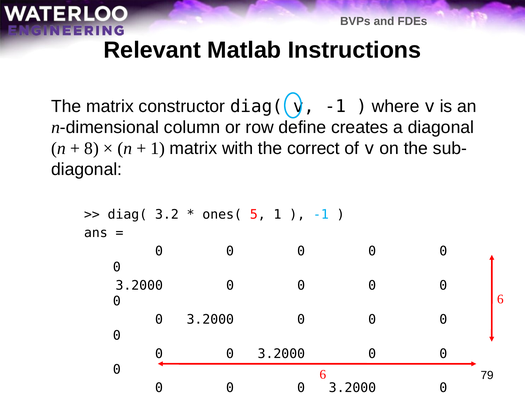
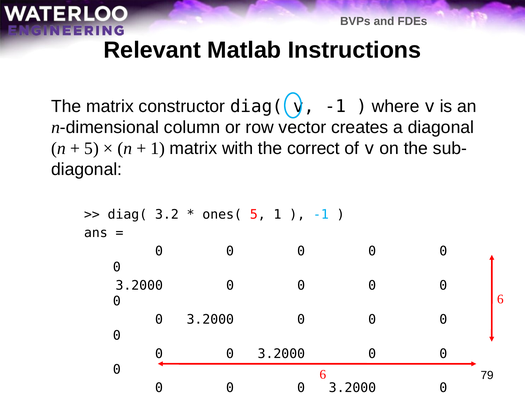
define: define -> vector (302, 127)
8: 8 -> 5 (92, 148)
